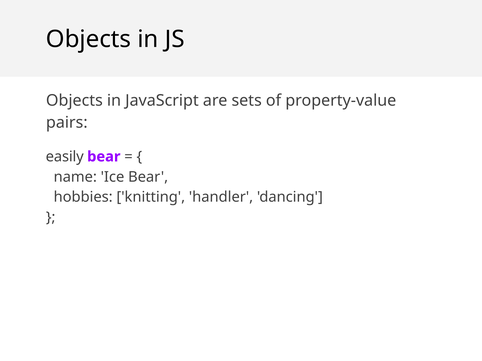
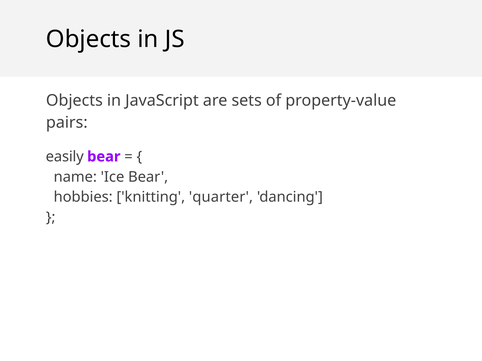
handler: handler -> quarter (221, 197)
